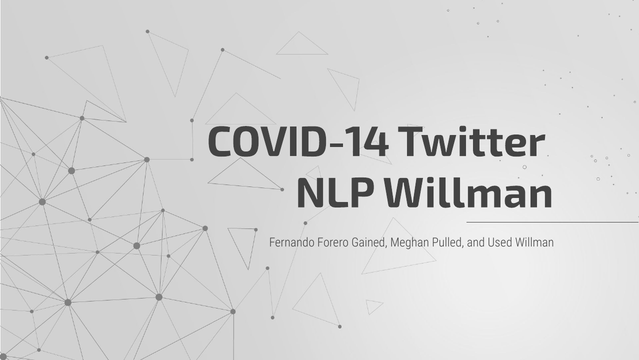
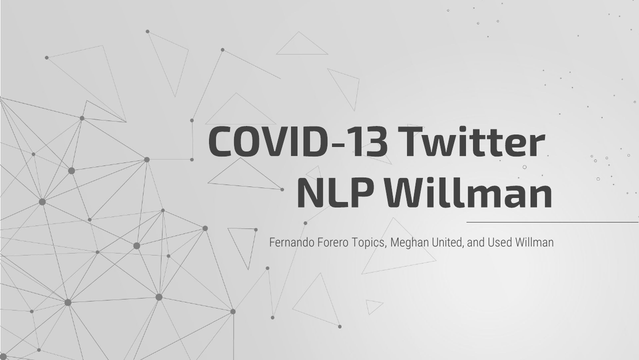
COVID-14: COVID-14 -> COVID-13 (298, 142)
Gained: Gained -> Topics (369, 242)
Pulled: Pulled -> United (448, 242)
